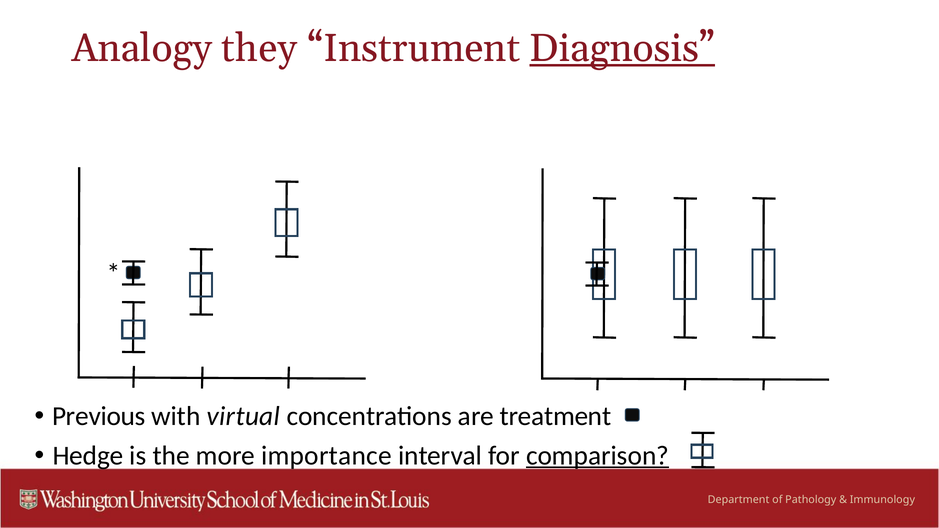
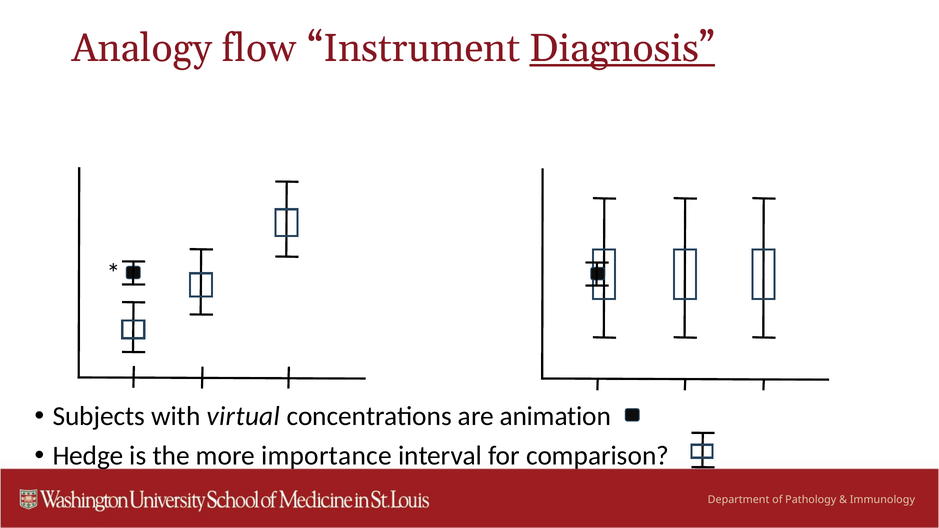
they: they -> flow (259, 48)
Previous: Previous -> Subjects (99, 416)
treatment: treatment -> animation (555, 416)
comparison underline: present -> none (598, 456)
